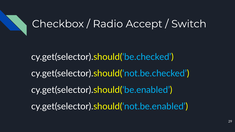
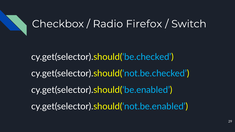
Accept: Accept -> Firefox (144, 24)
